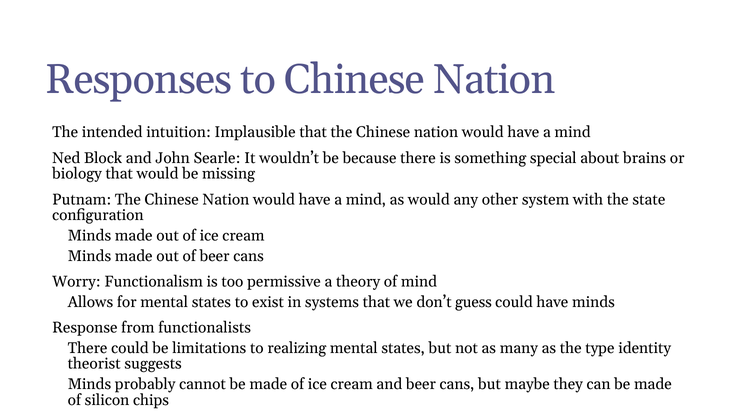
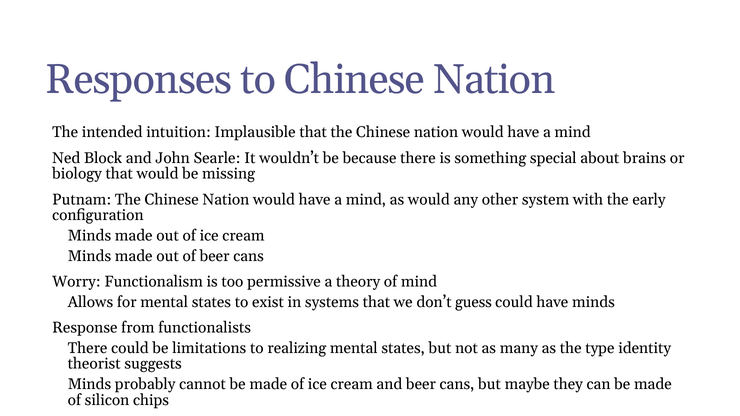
state: state -> early (649, 200)
